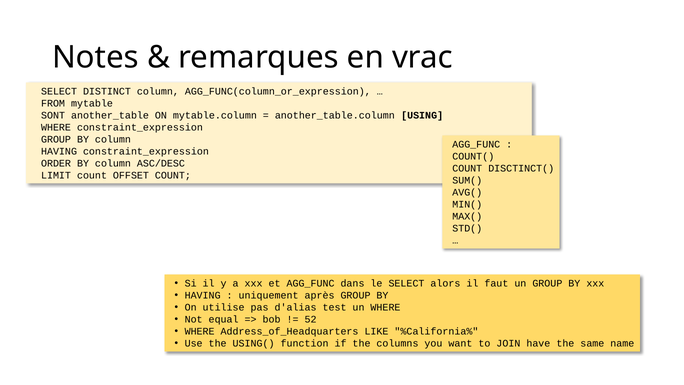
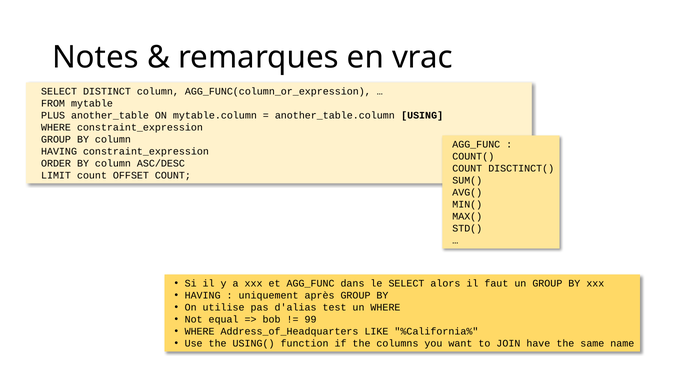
SONT: SONT -> PLUS (53, 116)
52: 52 -> 99 (311, 319)
